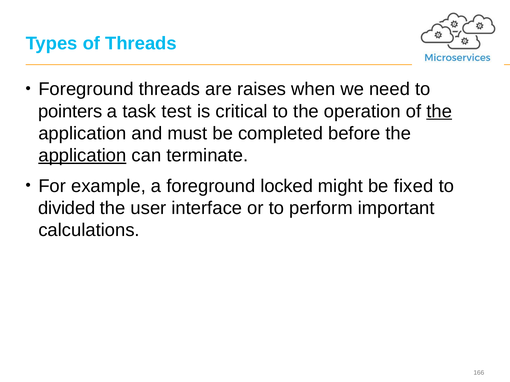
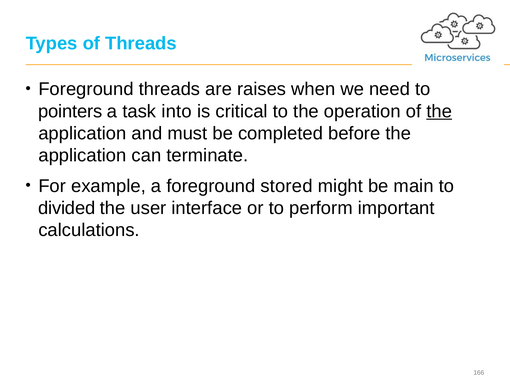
test: test -> into (177, 111)
application underline: present -> none (82, 156)
locked: locked -> stored (287, 186)
fixed: fixed -> main (414, 186)
